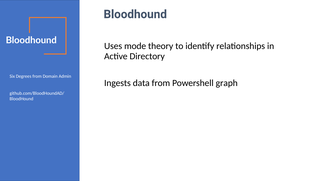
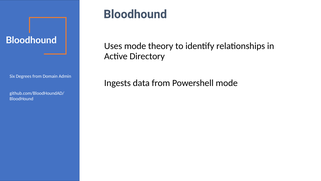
Powershell graph: graph -> mode (227, 83)
